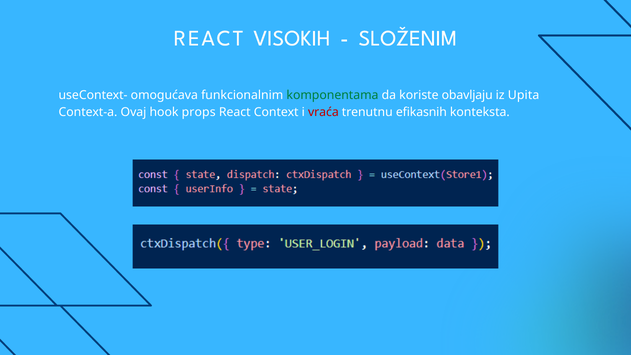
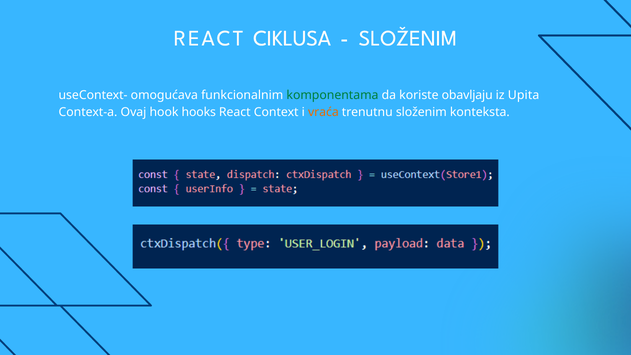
VISOKIH: VISOKIH -> CIKLUSA (292, 38)
props: props -> hooks (199, 112)
vraća colour: red -> orange (323, 112)
trenutnu efikasnih: efikasnih -> složenim (421, 112)
